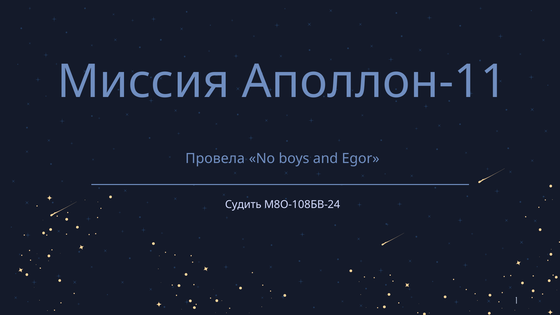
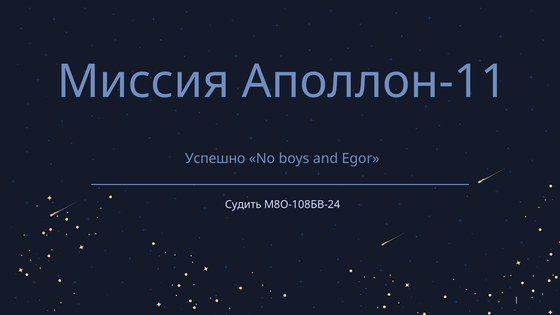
Провела: Провела -> Успешно (215, 158)
